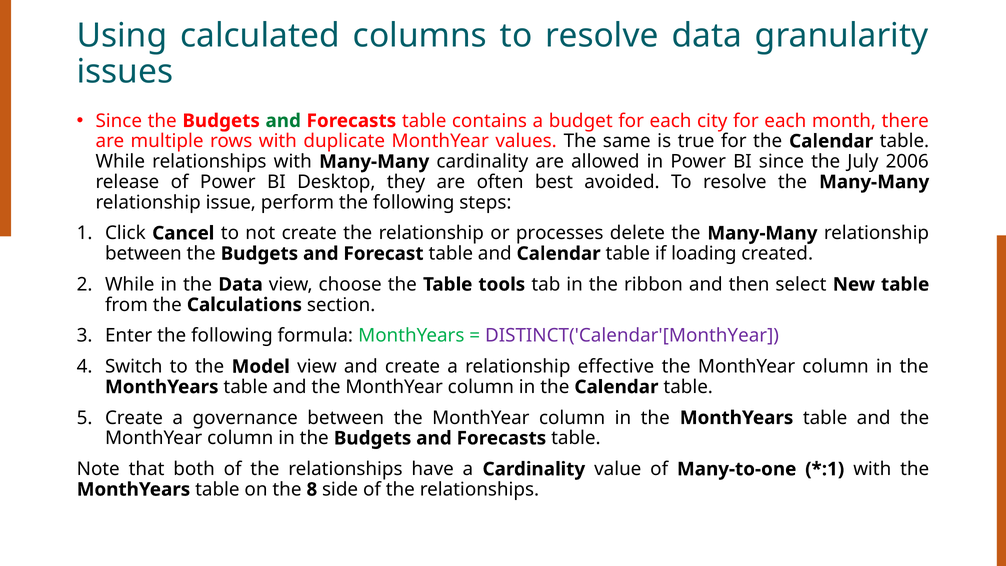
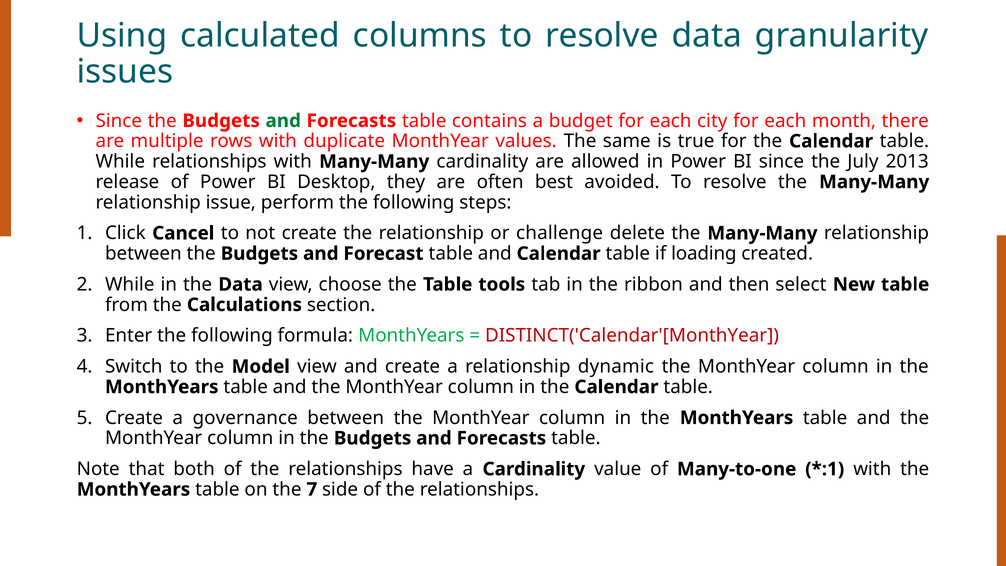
2006: 2006 -> 2013 (907, 162)
processes: processes -> challenge (560, 233)
DISTINCT('Calendar'[MonthYear colour: purple -> red (632, 336)
effective: effective -> dynamic (616, 367)
8: 8 -> 7 (312, 489)
